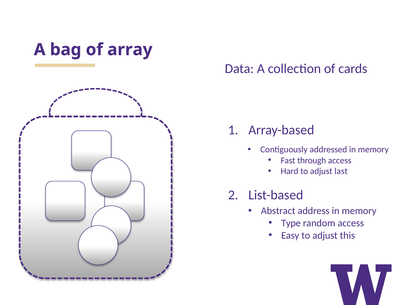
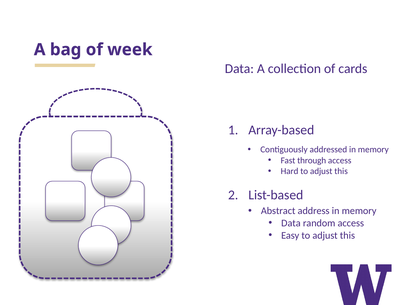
array: array -> week (130, 50)
Hard to adjust last: last -> this (341, 171)
Type: Type -> Data (291, 223)
